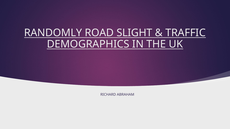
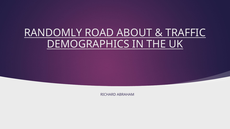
SLIGHT: SLIGHT -> ABOUT (134, 33)
